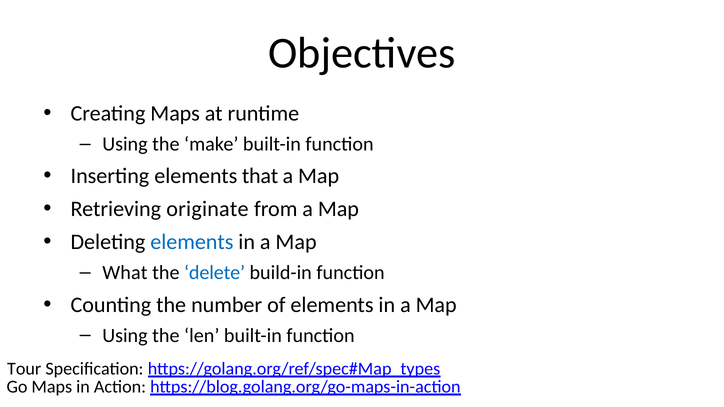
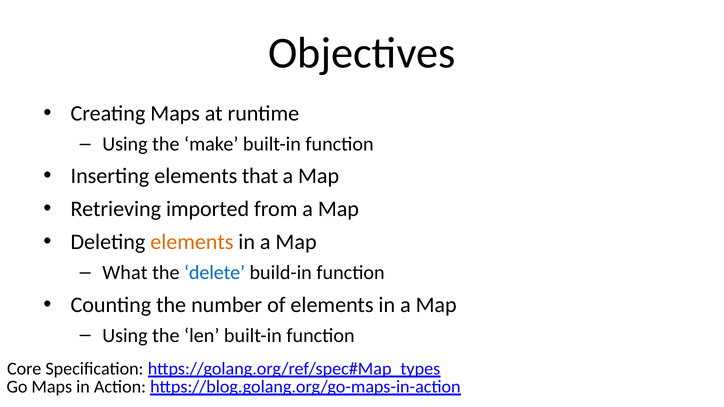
originate: originate -> imported (208, 209)
elements colour: blue -> orange (192, 242)
Tour: Tour -> Core (24, 369)
